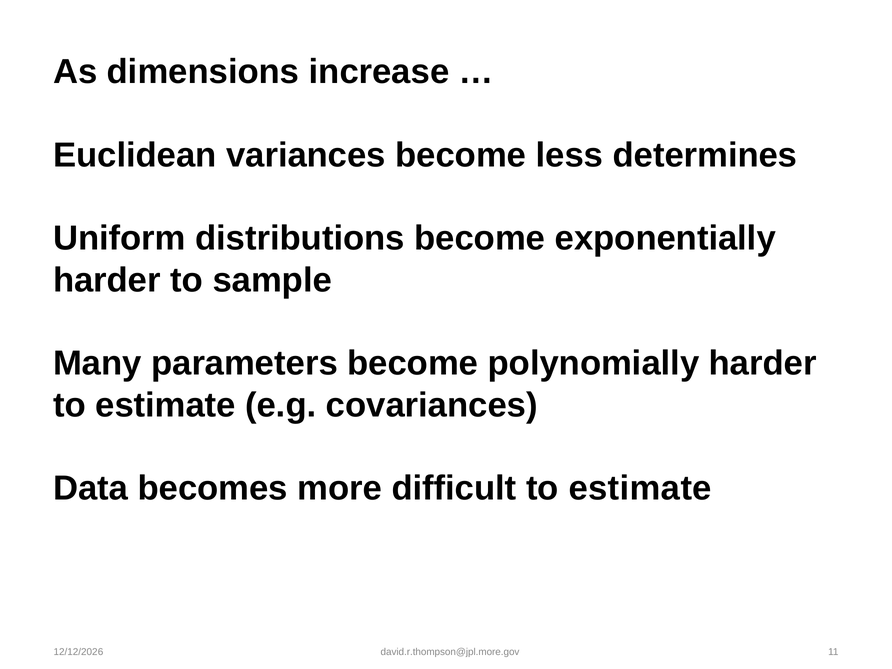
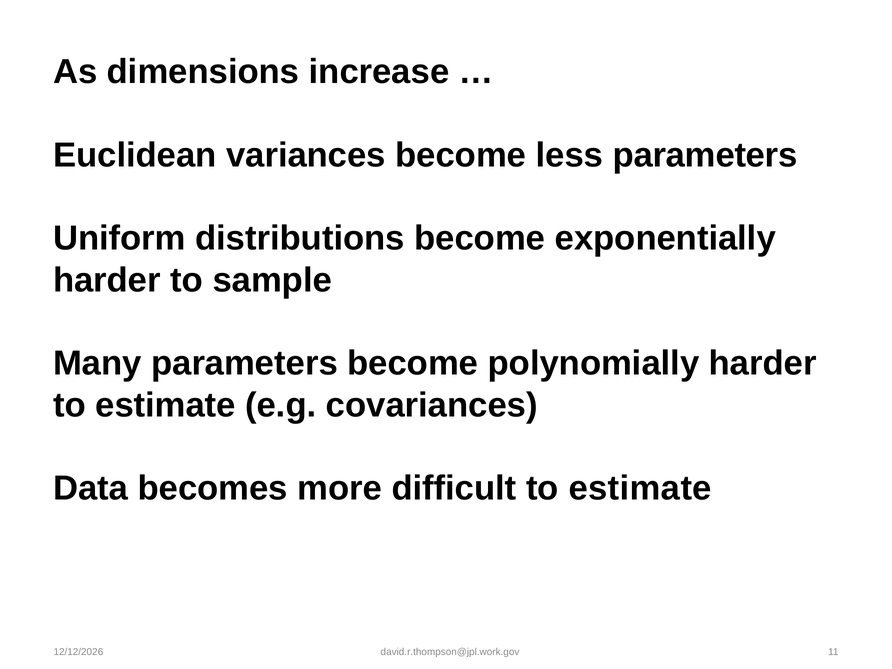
less determines: determines -> parameters (705, 155)
david.r.thompson@jpl.more.gov: david.r.thompson@jpl.more.gov -> david.r.thompson@jpl.work.gov (450, 652)
